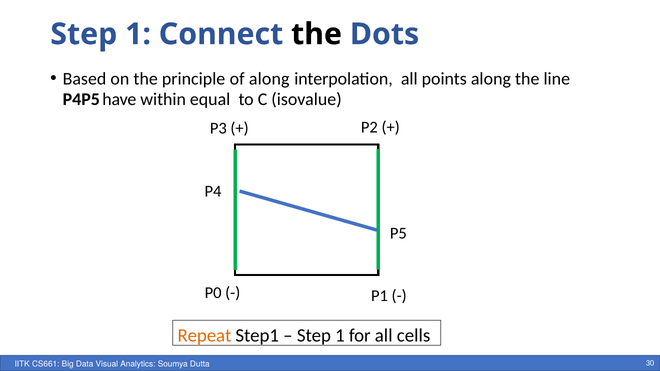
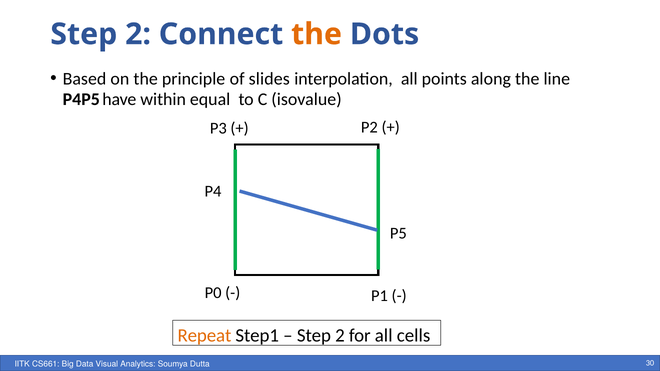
1: 1 -> 2 (138, 34)
the colour: black -> orange (317, 34)
of along: along -> slides (269, 79)
1: 1 -> 2 (340, 336)
